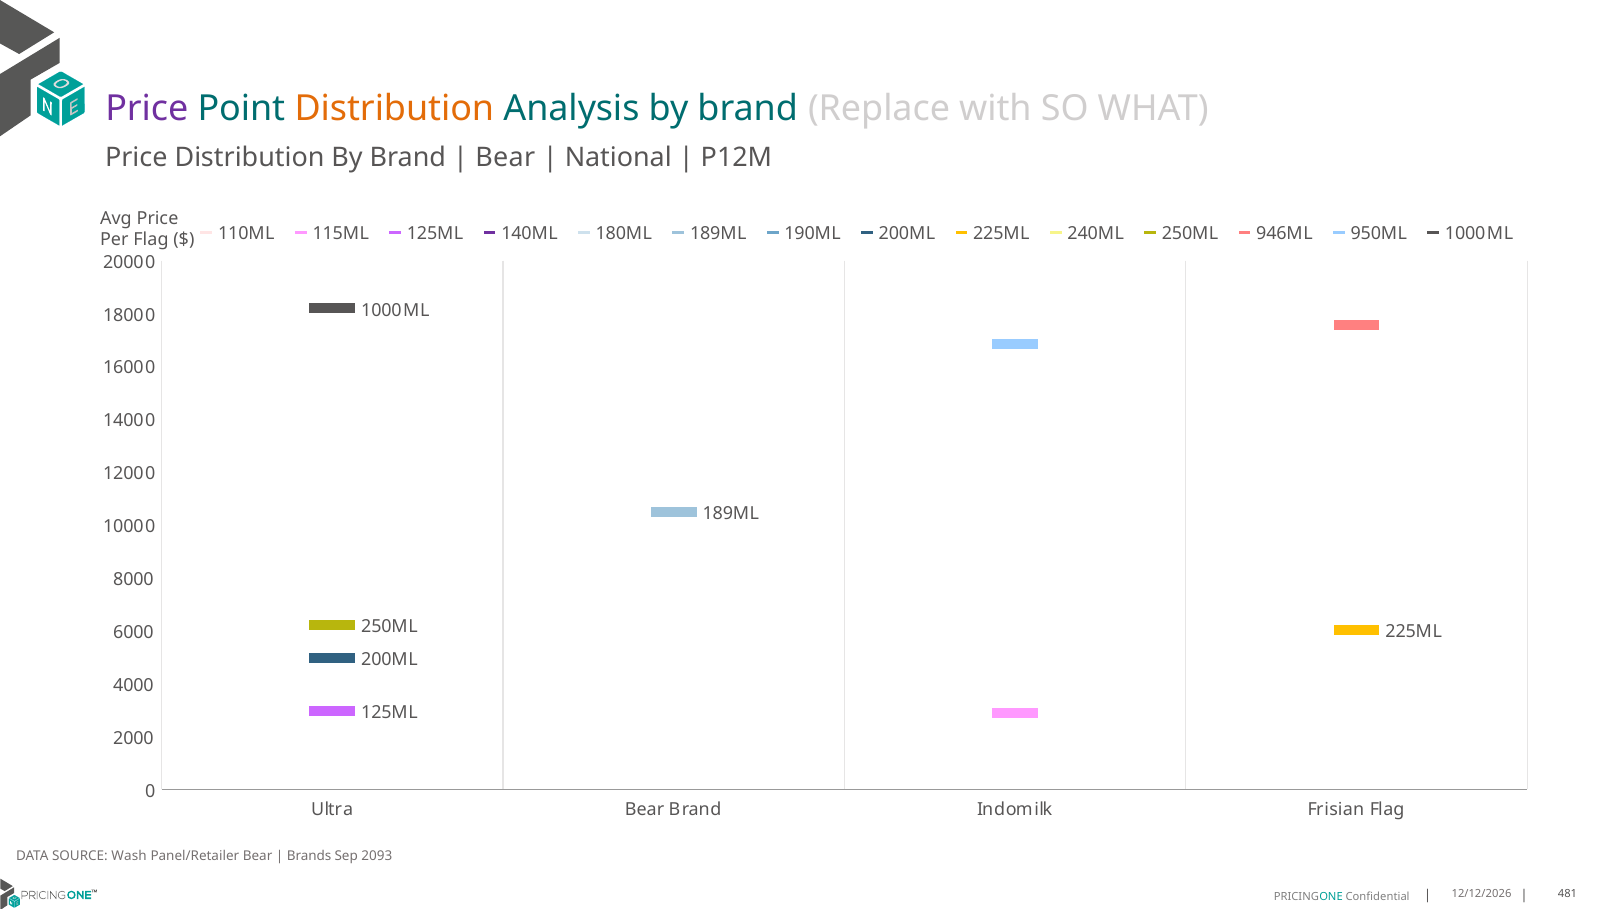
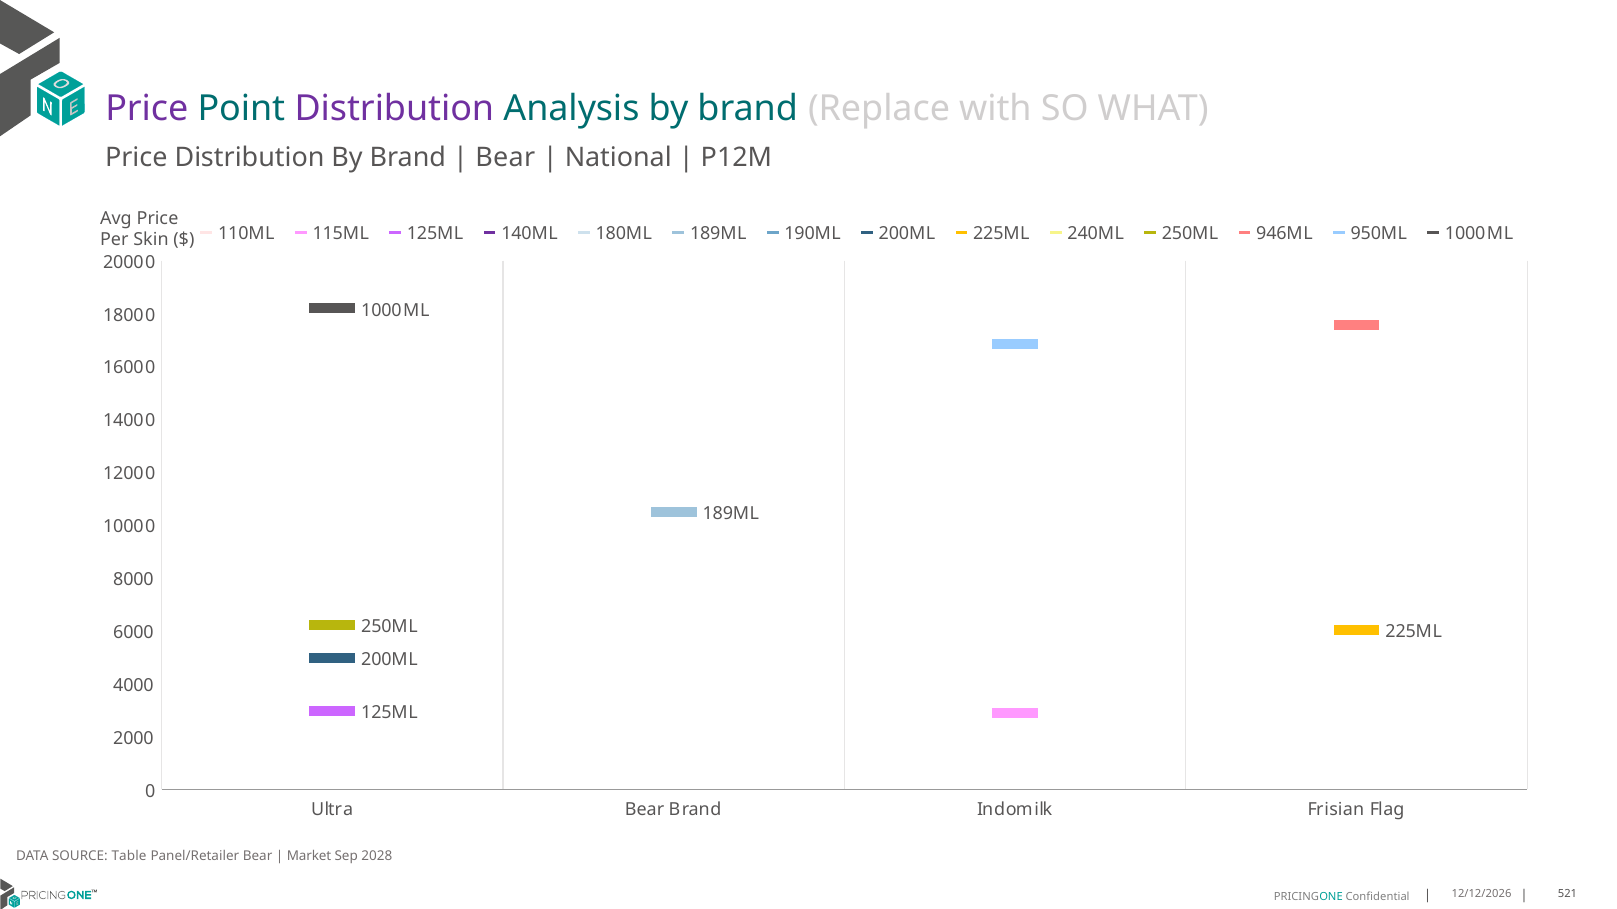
Distribution colour: orange -> purple (394, 109)
Per Flag: Flag -> Skin (151, 240)
Wash: Wash -> Table (129, 857)
Brands: Brands -> Market (309, 857)
2093: 2093 -> 2028 (377, 857)
481: 481 -> 521 (1567, 894)
